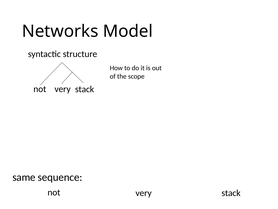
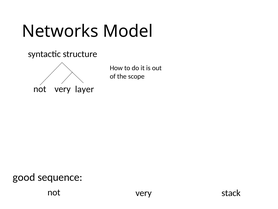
stack: stack -> layer (85, 89)
same: same -> good (24, 177)
